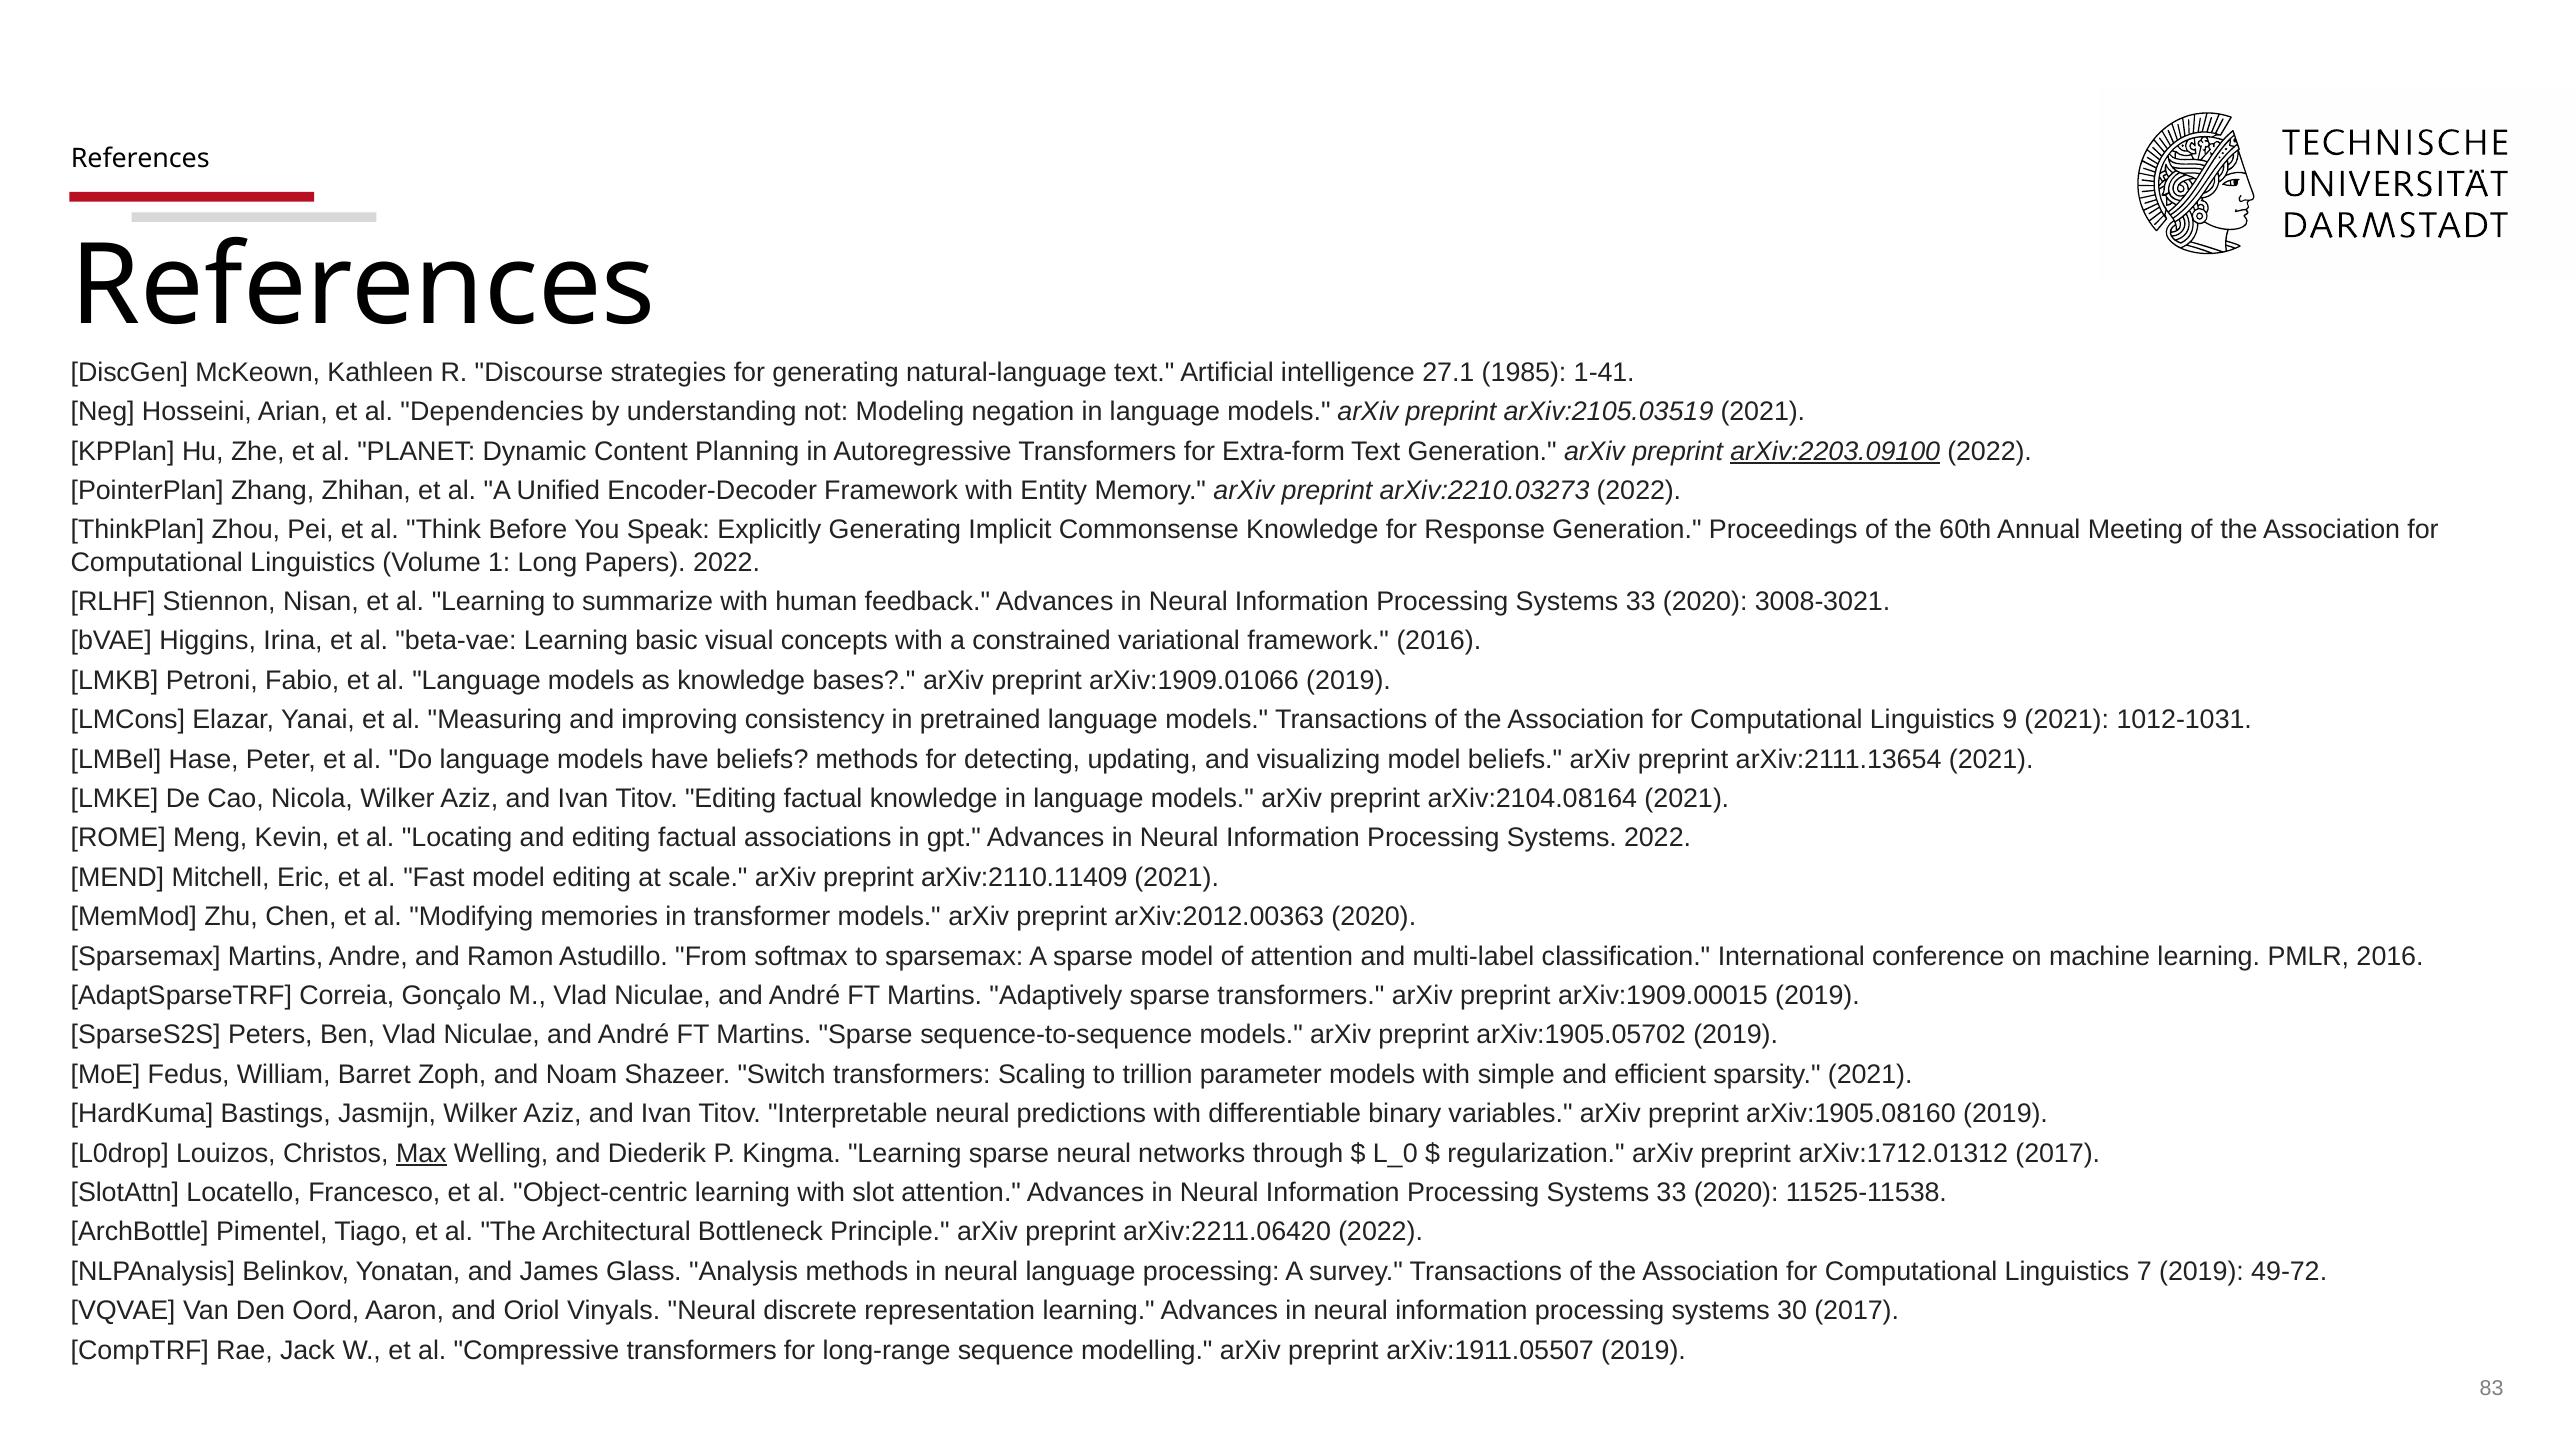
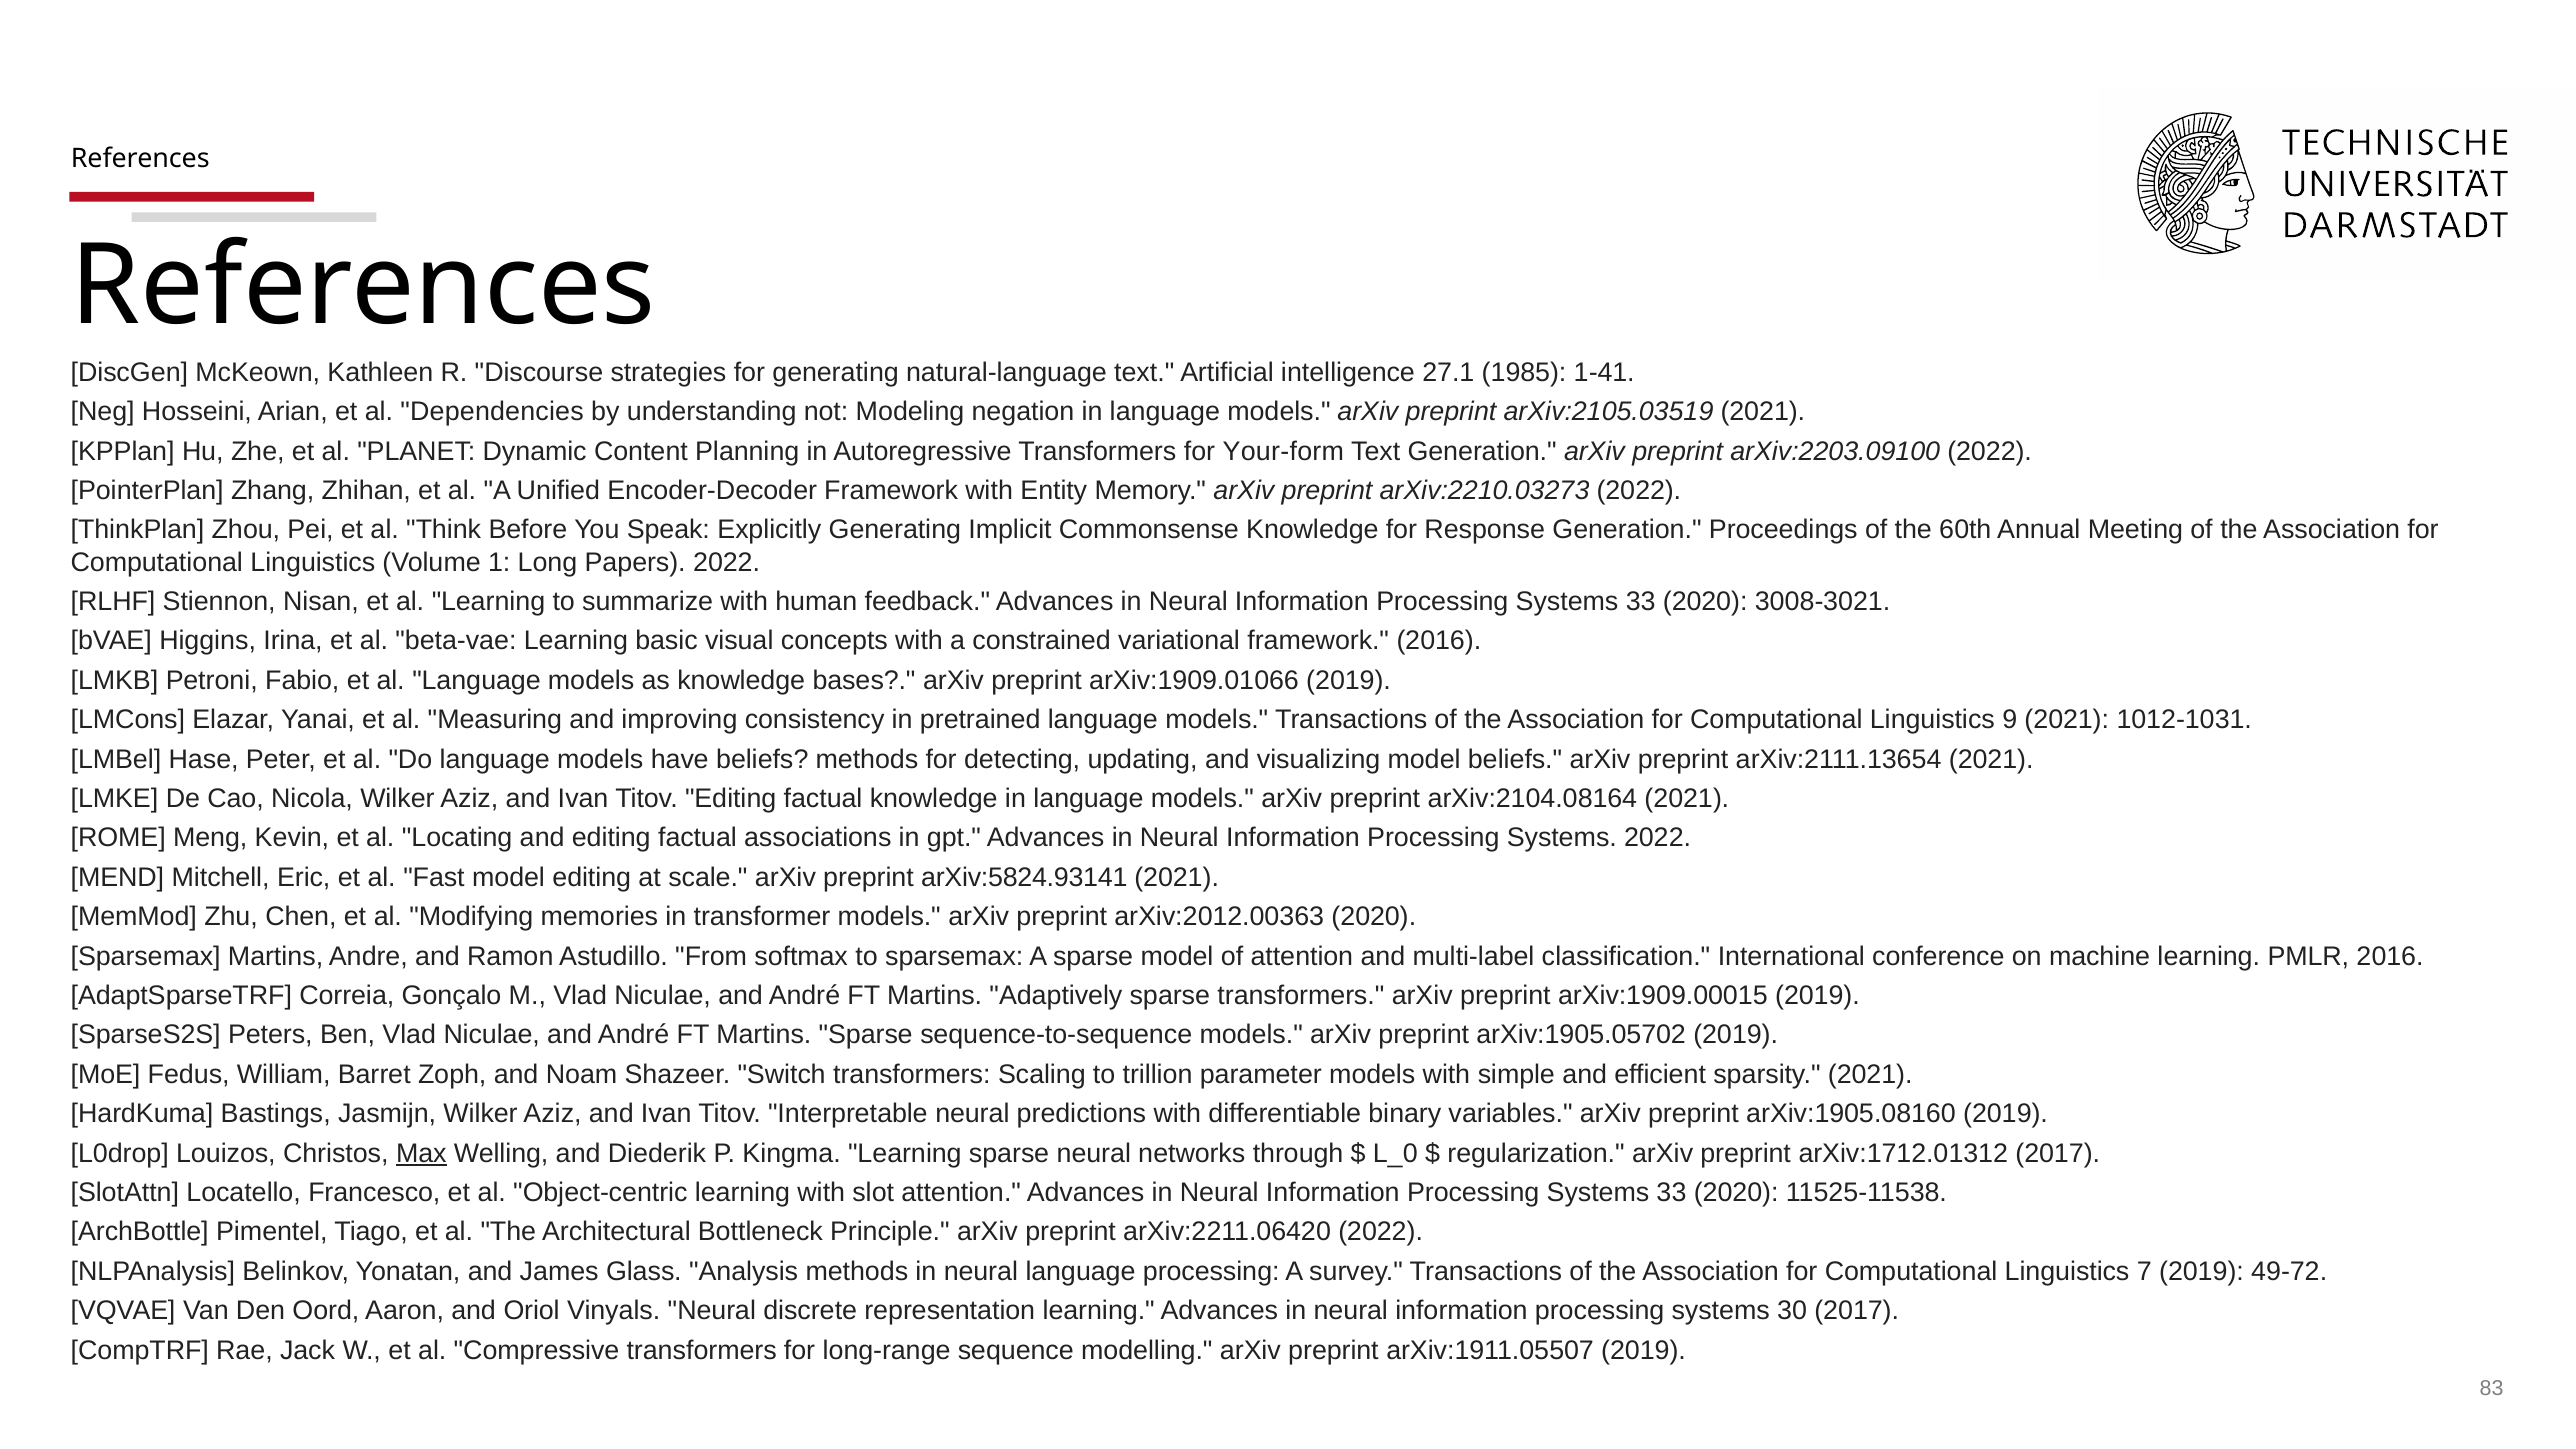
Extra-form: Extra-form -> Your-form (1283, 451)
arXiv:2203.09100 underline: present -> none (1835, 451)
arXiv:2110.11409: arXiv:2110.11409 -> arXiv:5824.93141 (1024, 877)
